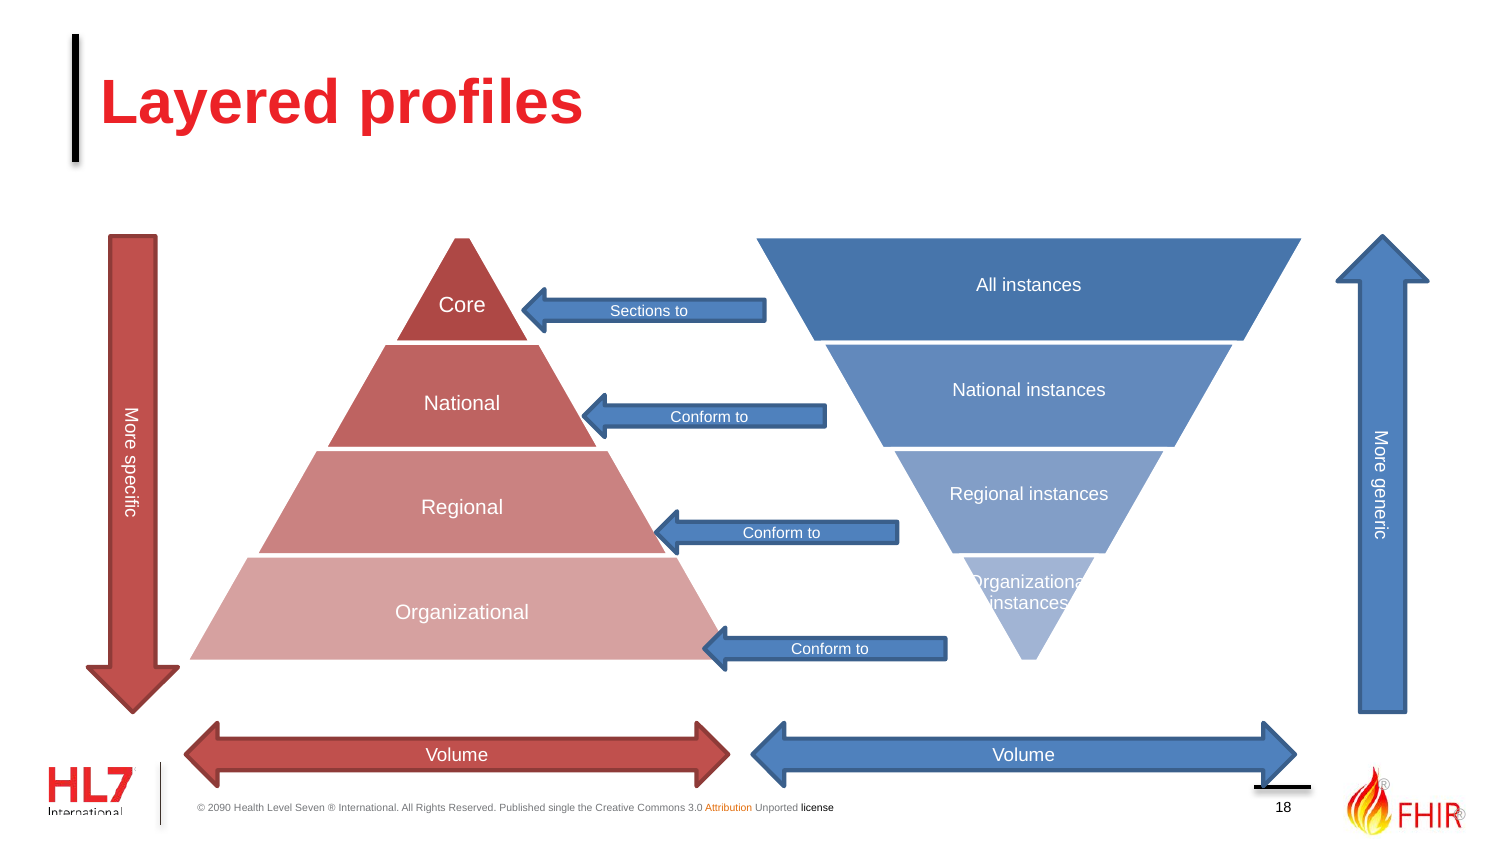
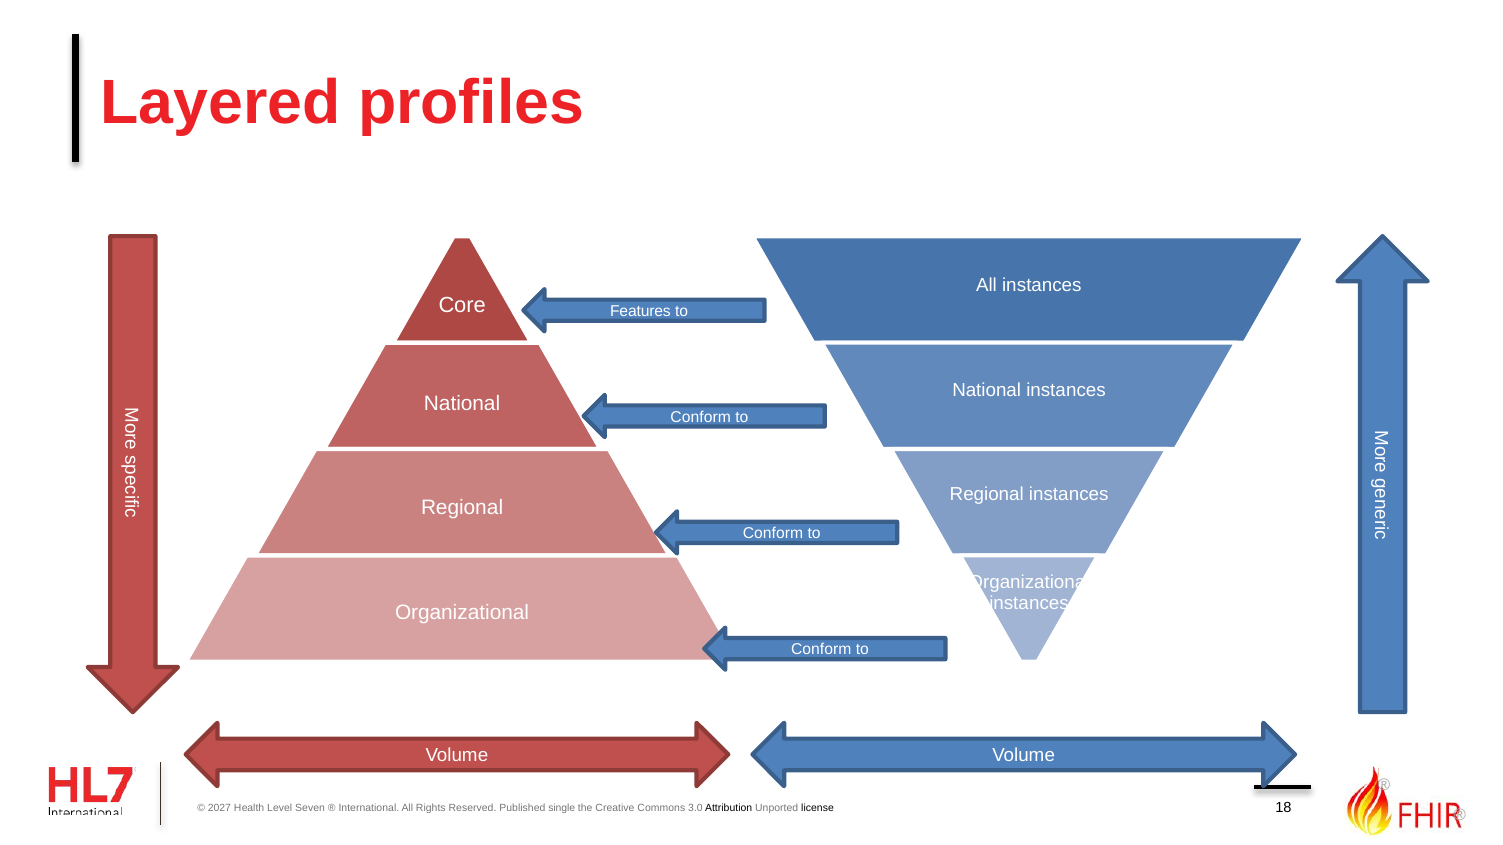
Sections: Sections -> Features (640, 311)
2090: 2090 -> 2027 (219, 808)
Attribution colour: orange -> black (729, 808)
